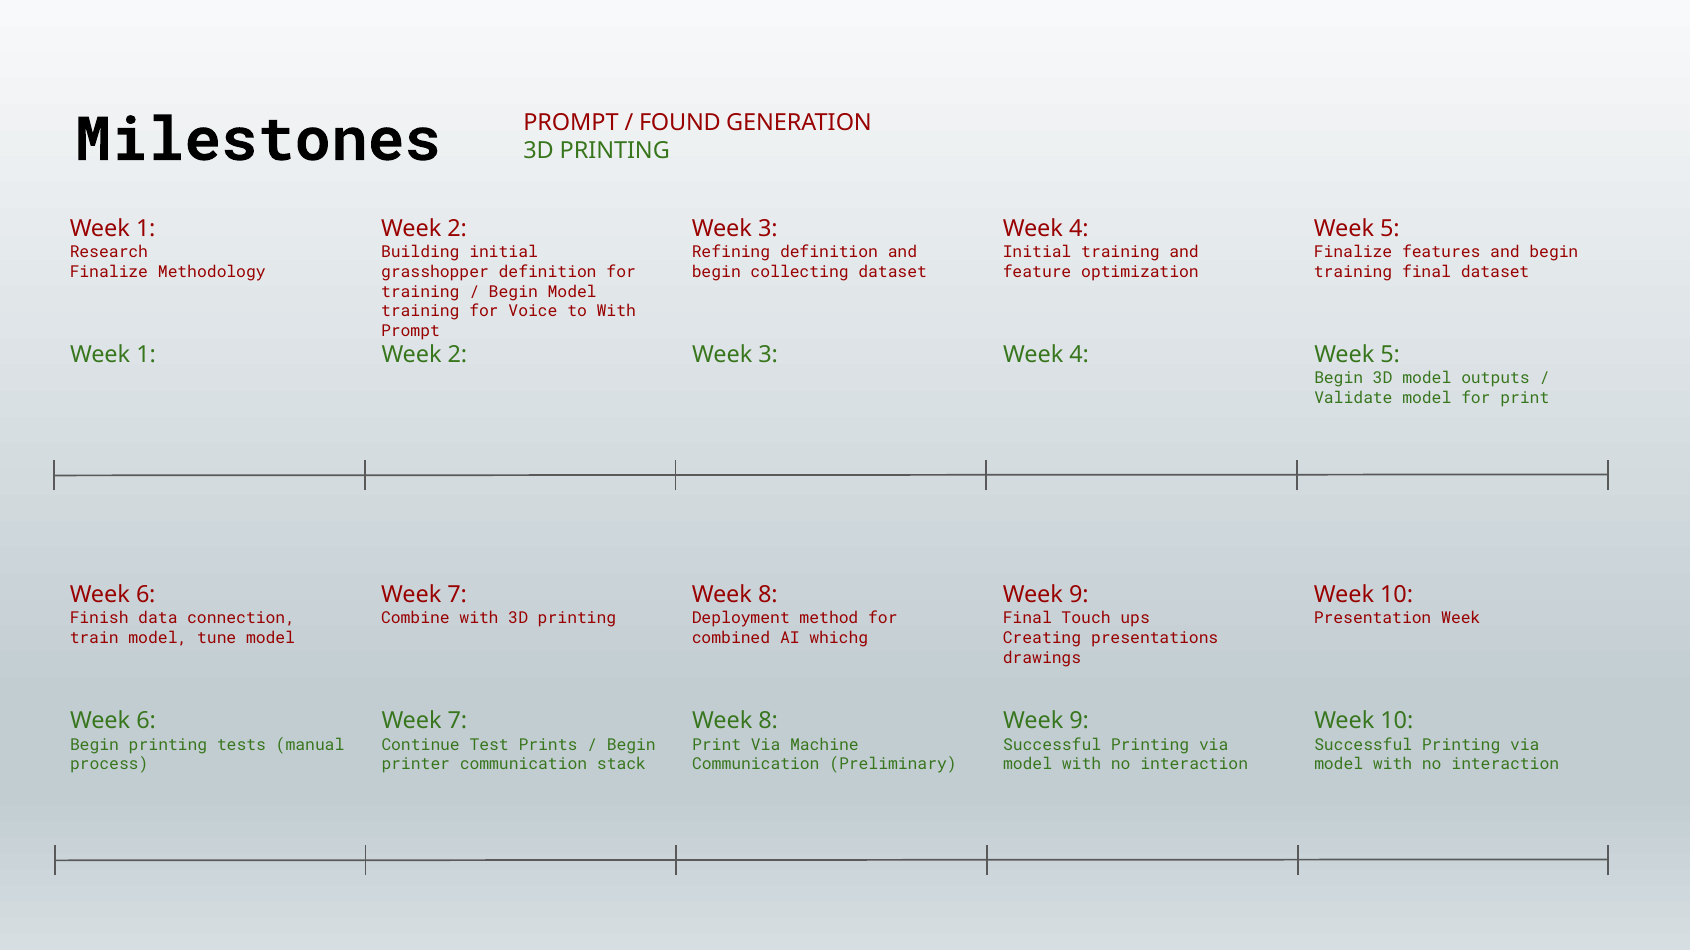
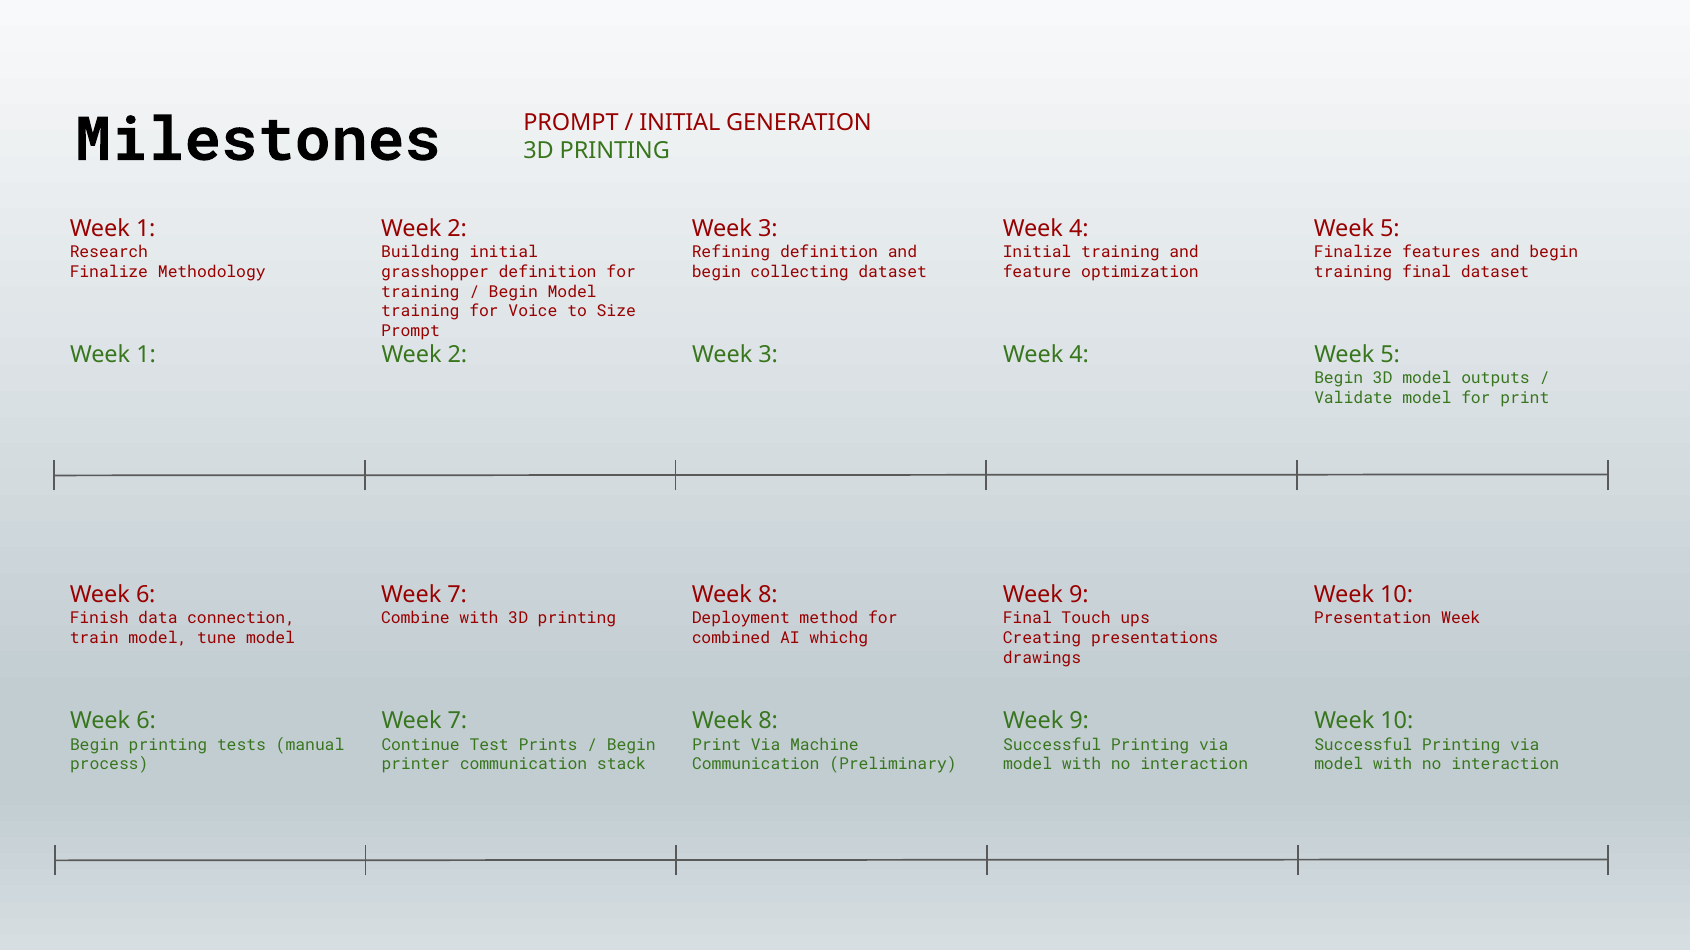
FOUND: FOUND -> INITIAL (680, 123)
to With: With -> Size (616, 311)
